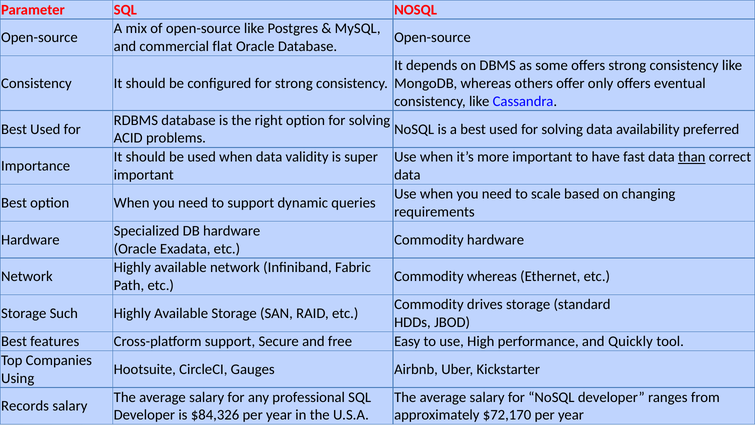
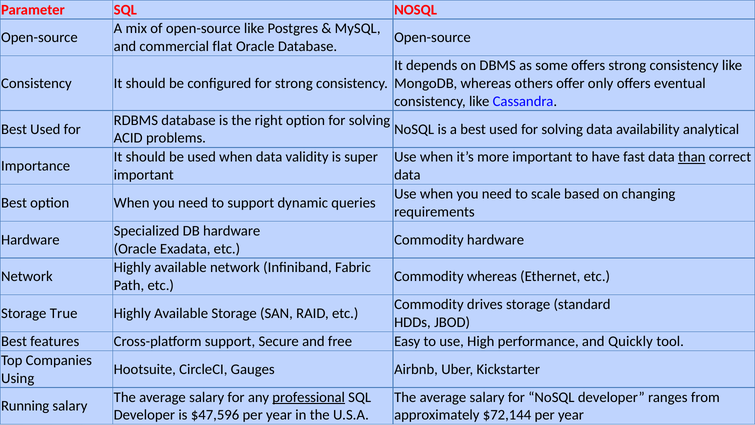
preferred: preferred -> analytical (711, 129)
Such: Such -> True (64, 313)
professional underline: none -> present (309, 397)
Records: Records -> Running (25, 406)
$84,326: $84,326 -> $47,596 (215, 415)
$72,170: $72,170 -> $72,144 (507, 415)
